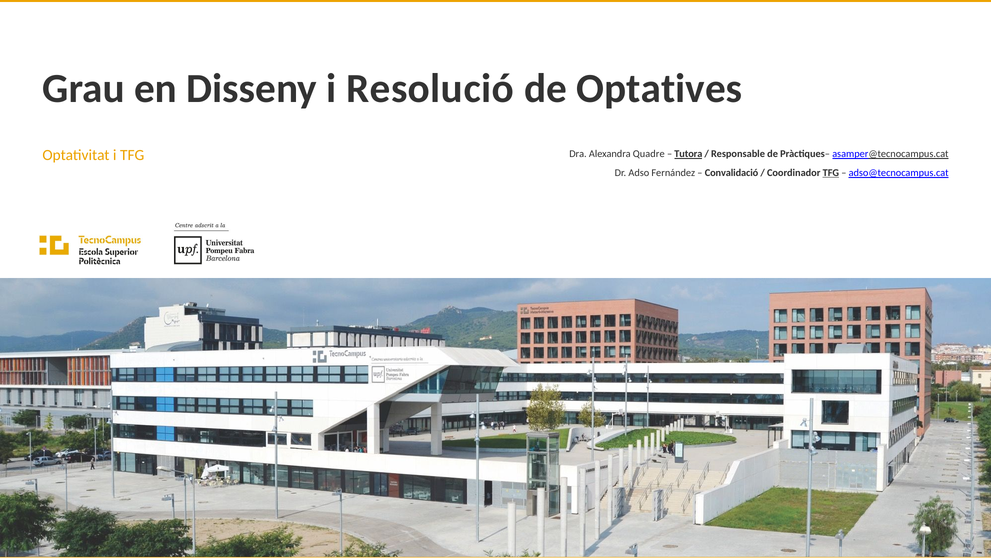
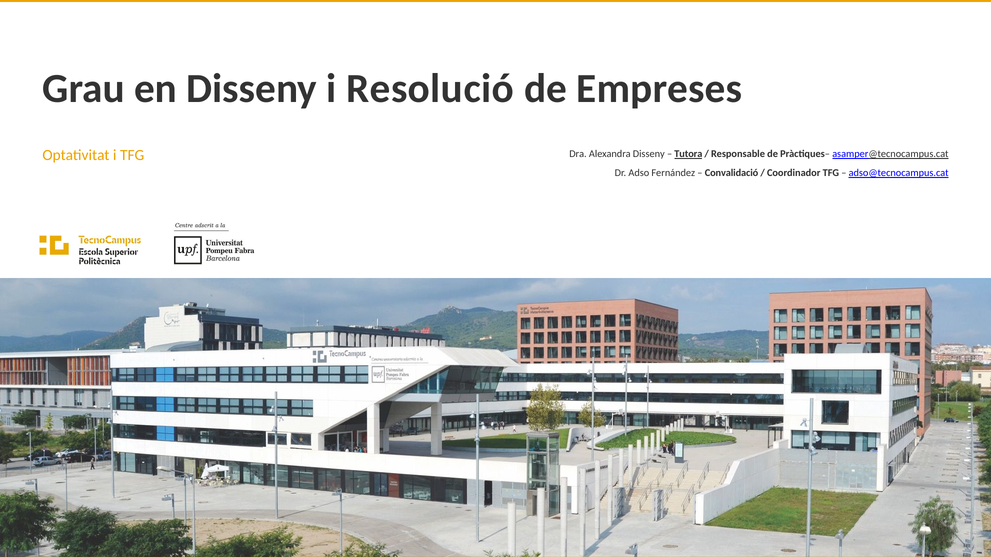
Optatives: Optatives -> Empreses (659, 88)
Alexandra Quadre: Quadre -> Disseny (649, 154)
TFG underline: present -> none (831, 173)
